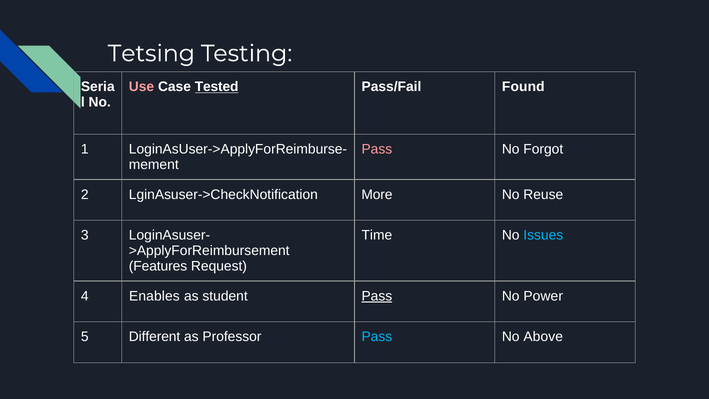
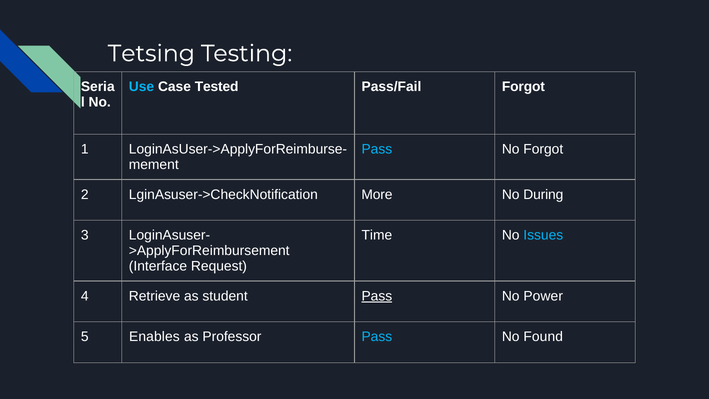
Use colour: pink -> light blue (141, 87)
Tested underline: present -> none (217, 87)
Pass/Fail Found: Found -> Forgot (523, 87)
Pass colour: pink -> light blue (377, 149)
Reuse: Reuse -> During (543, 194)
Features: Features -> Interface (158, 266)
Enables: Enables -> Retrieve (155, 296)
Different: Different -> Enables (154, 337)
Above: Above -> Found (543, 337)
